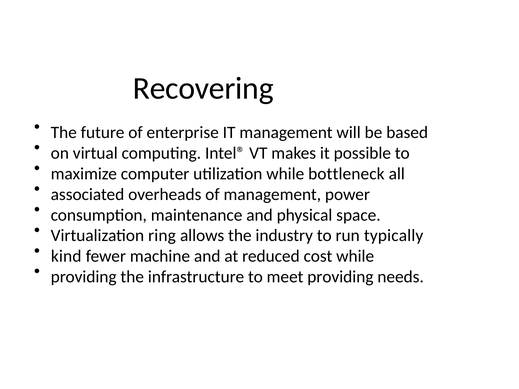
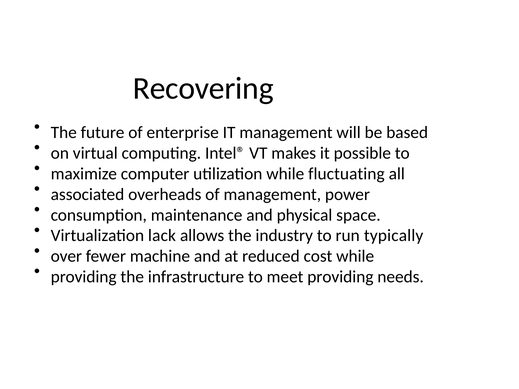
bottleneck: bottleneck -> fluctuating (346, 174)
ring: ring -> lack (162, 236)
kind: kind -> over (66, 256)
